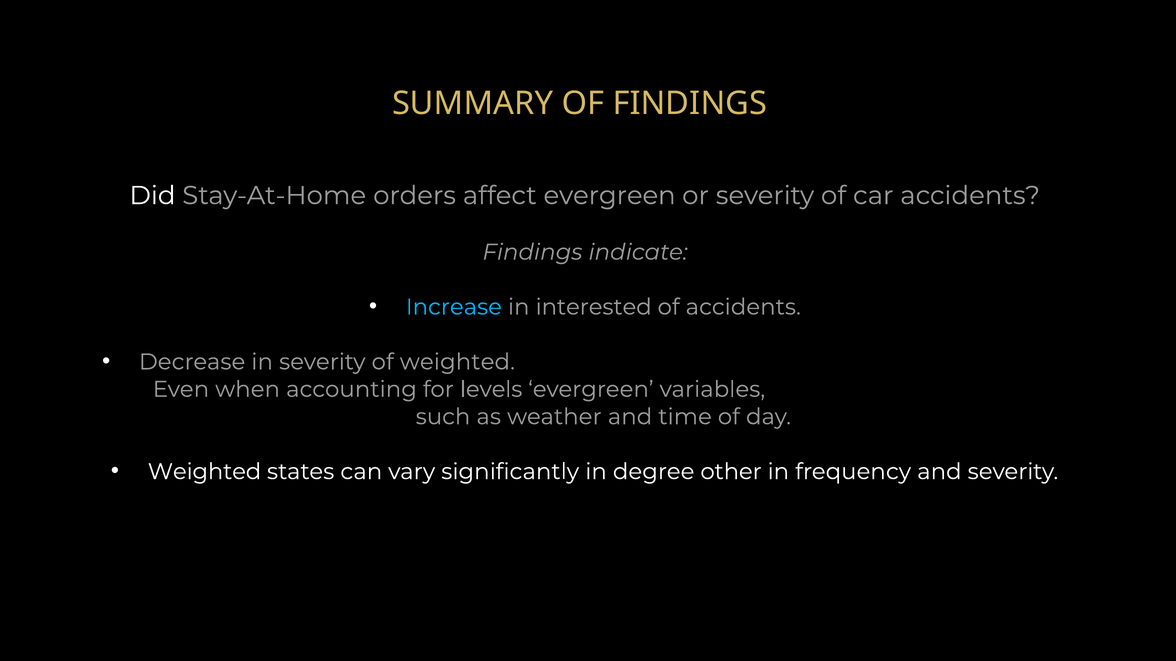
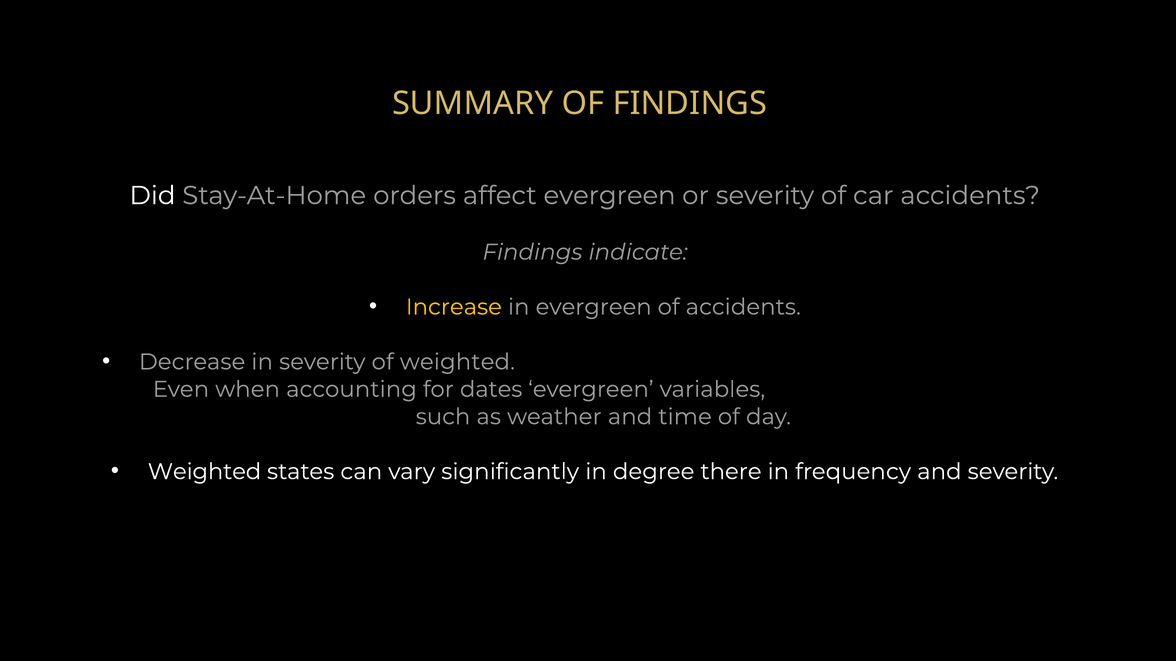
Increase colour: light blue -> yellow (454, 307)
in interested: interested -> evergreen (594, 307)
levels: levels -> dates (491, 390)
other: other -> there (731, 472)
